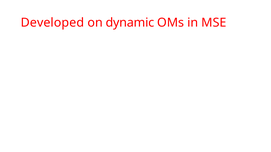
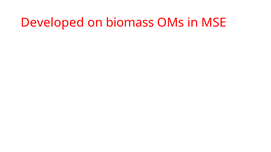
dynamic: dynamic -> biomass (130, 23)
